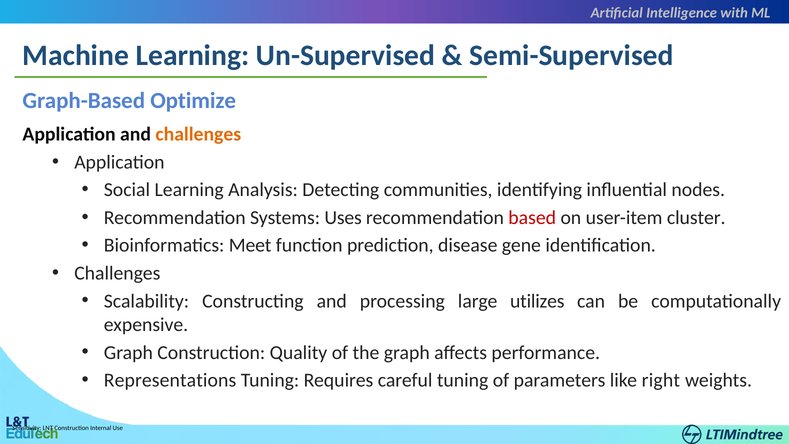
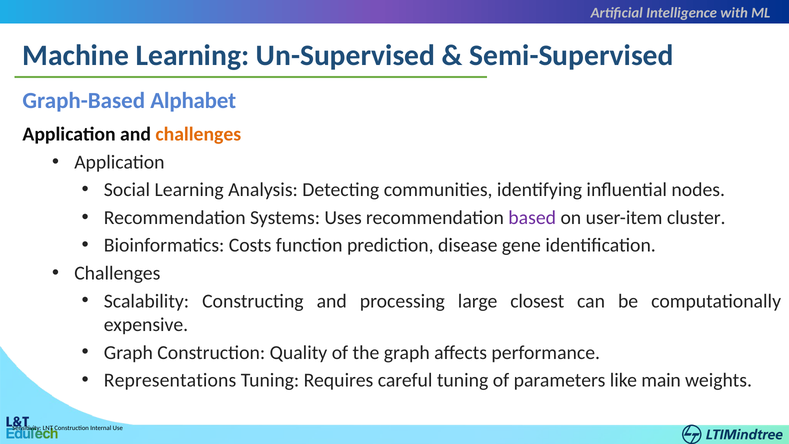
Optimize: Optimize -> Alphabet (193, 101)
based colour: red -> purple (532, 218)
Meet: Meet -> Costs (250, 245)
utilizes: utilizes -> closest (537, 301)
right: right -> main (661, 380)
